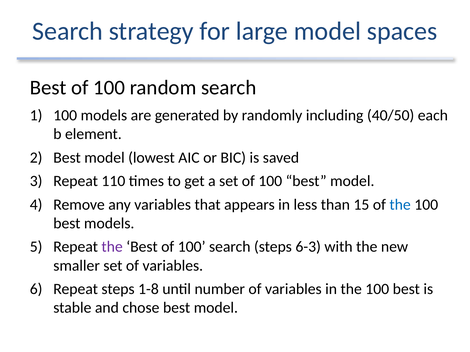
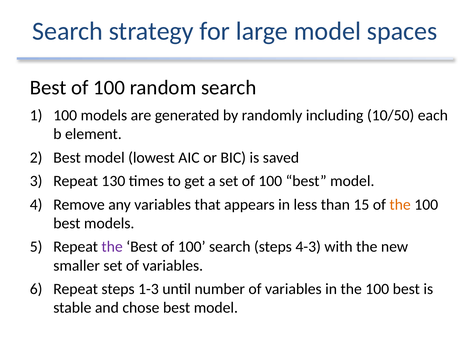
40/50: 40/50 -> 10/50 (391, 116)
110: 110 -> 130 (113, 181)
the colour: blue -> orange (400, 205)
6-3: 6-3 -> 4-3 (308, 247)
1-8: 1-8 -> 1-3 (148, 289)
